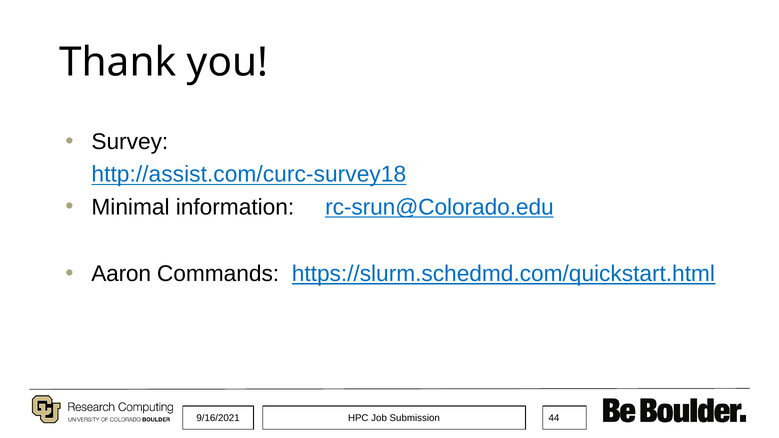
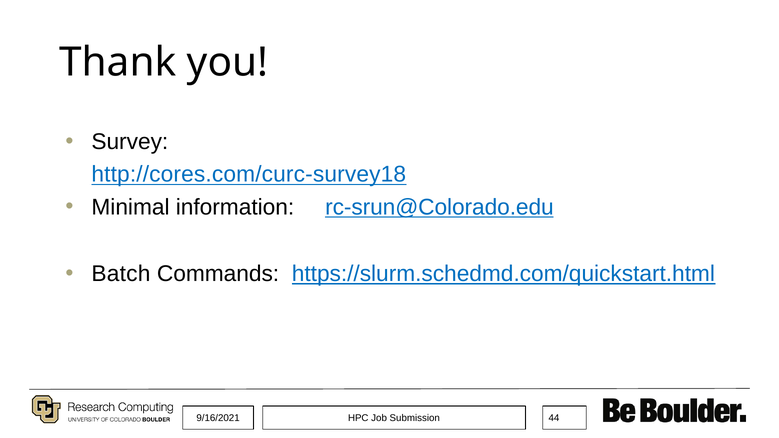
http://assist.com/curc-survey18: http://assist.com/curc-survey18 -> http://cores.com/curc-survey18 (249, 175)
Aaron: Aaron -> Batch (121, 274)
